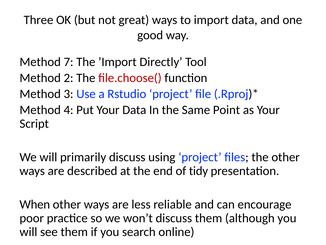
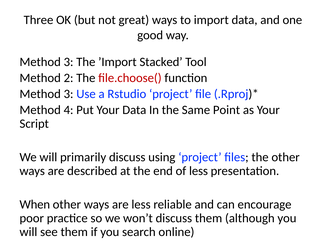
7: 7 -> 3 (69, 62)
Directly: Directly -> Stacked (161, 62)
of tidy: tidy -> less (199, 171)
